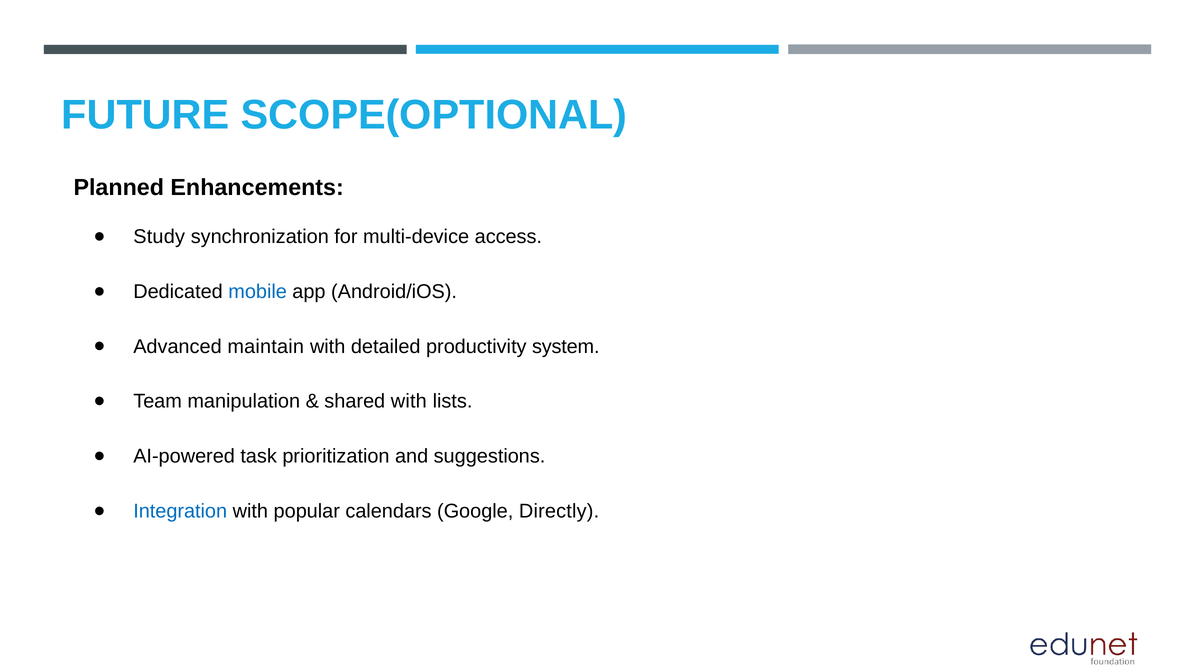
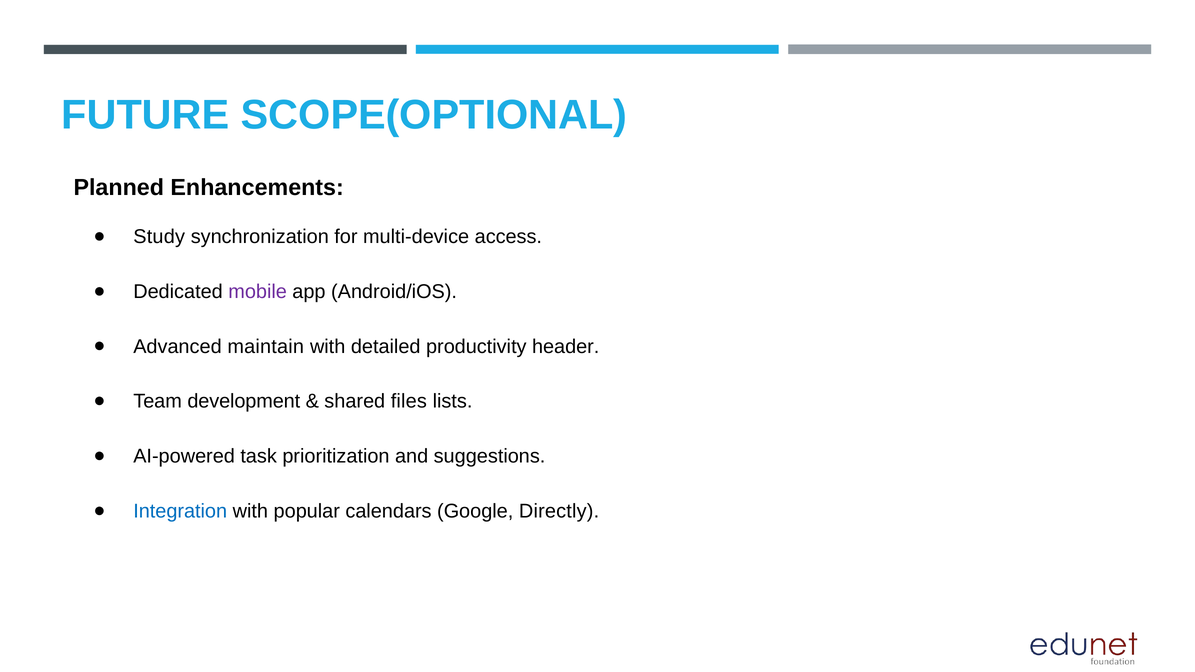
mobile colour: blue -> purple (258, 292)
system: system -> header (566, 347)
manipulation: manipulation -> development (244, 402)
shared with: with -> files (409, 402)
